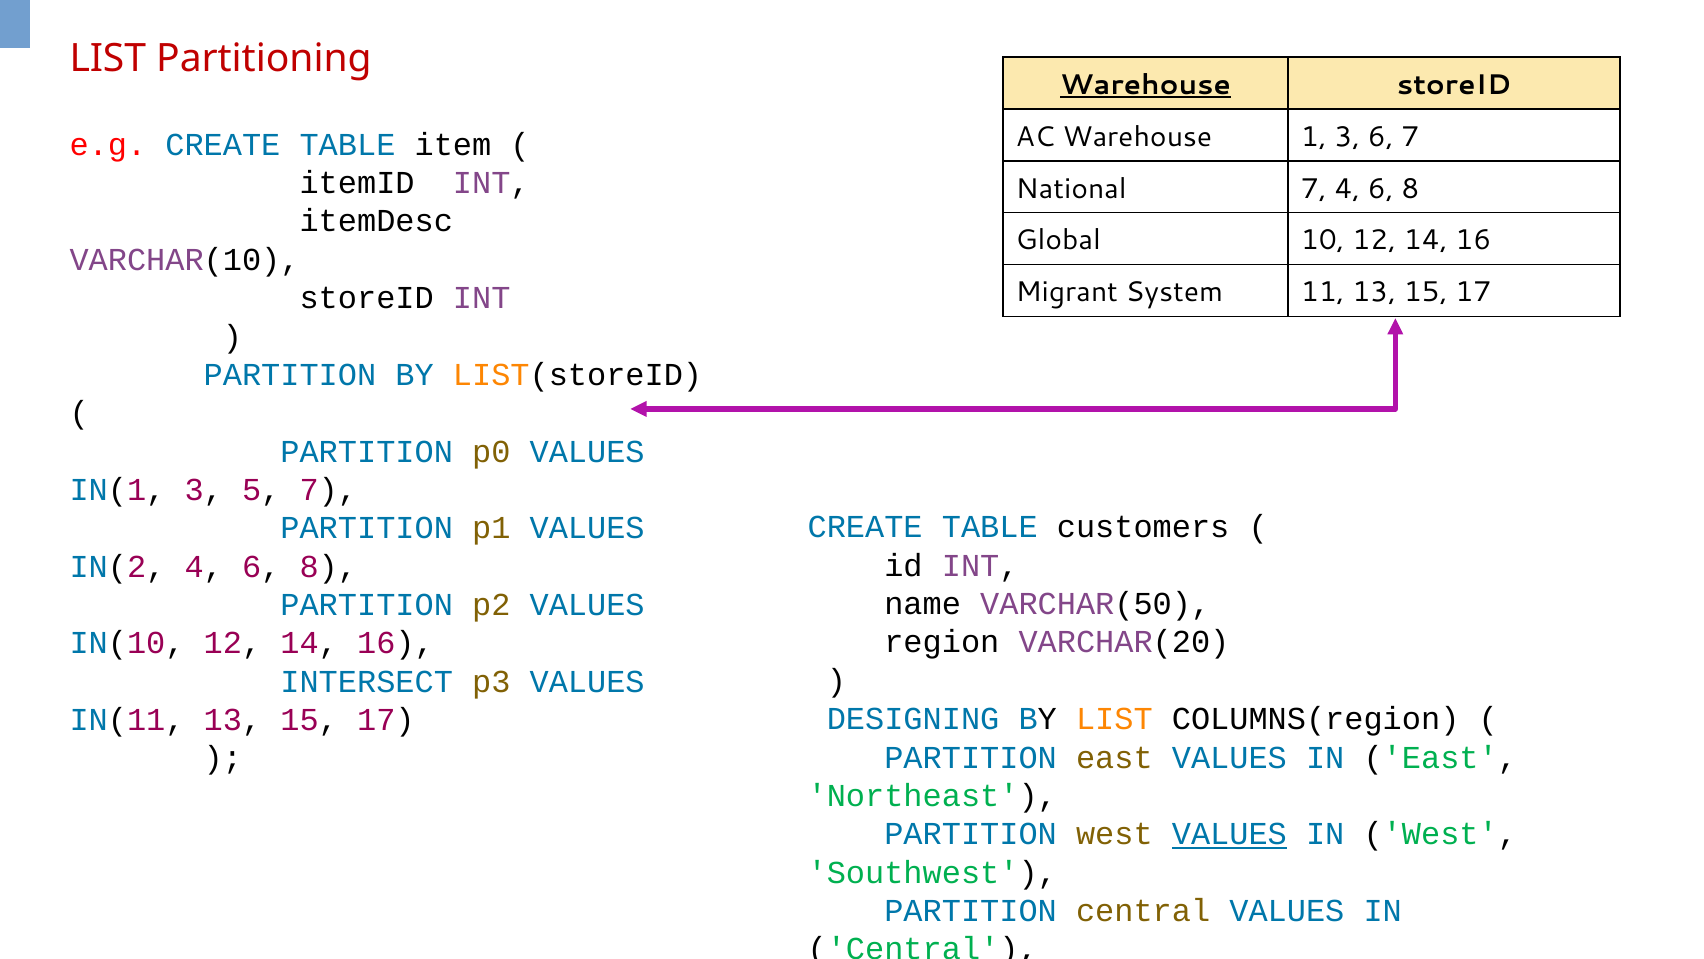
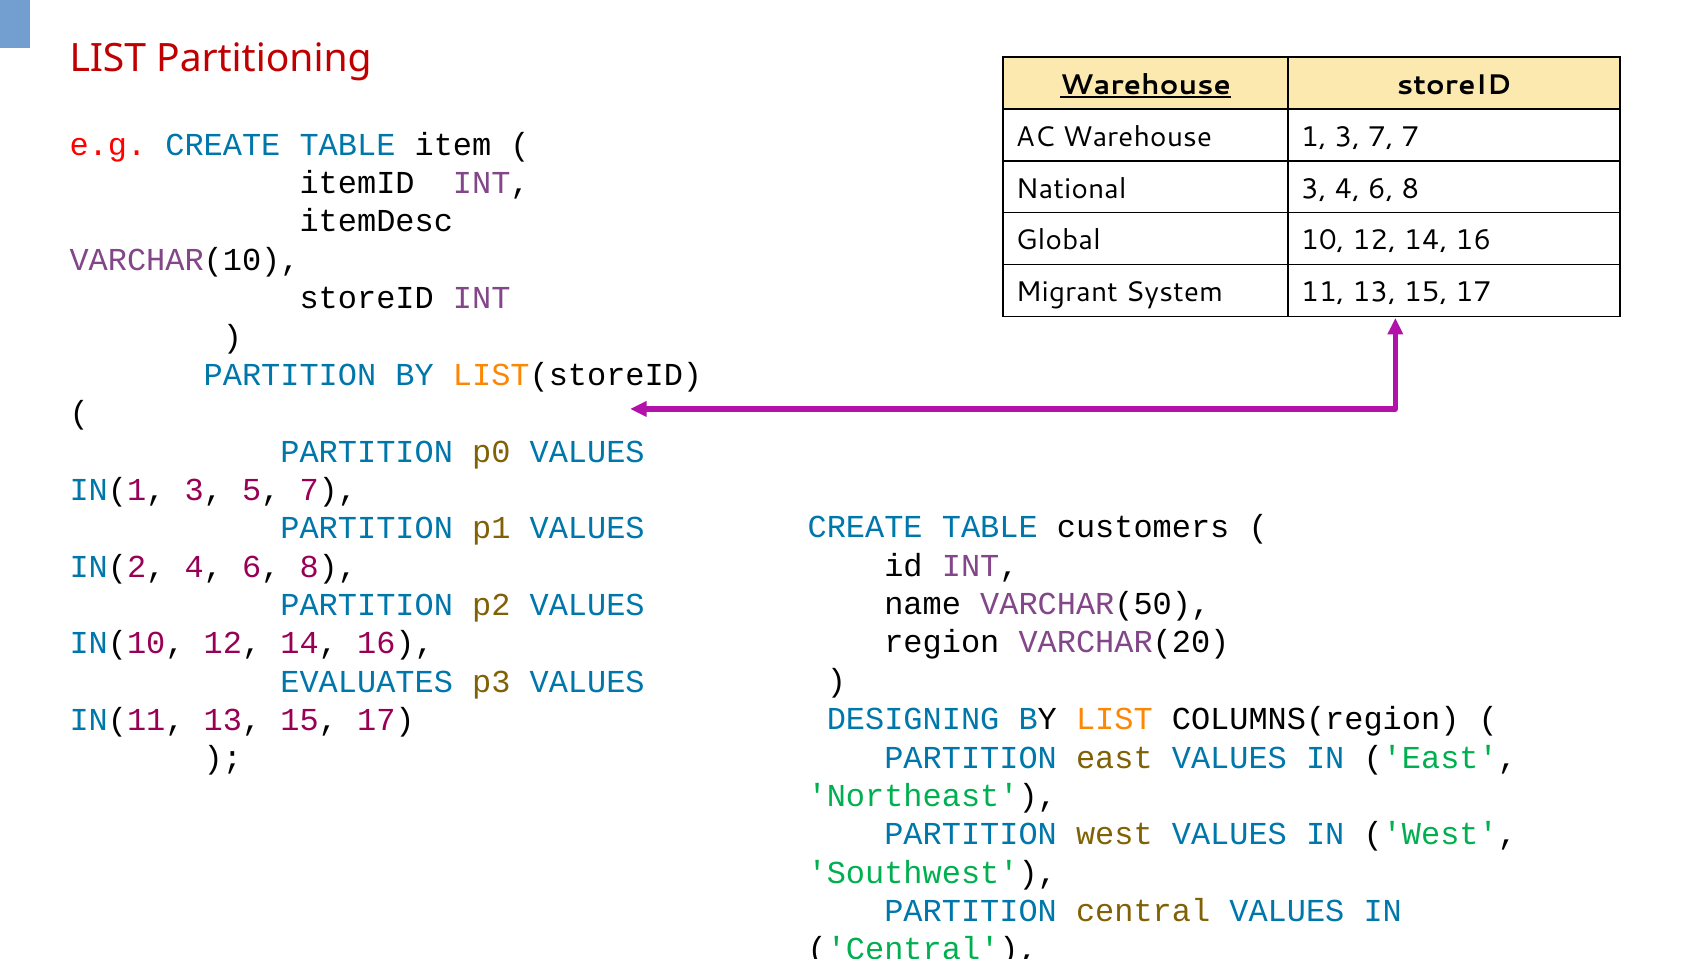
3 6: 6 -> 7 (1381, 137)
National 7: 7 -> 3 (1314, 189)
INTERSECT: INTERSECT -> EVALUATES (367, 681)
VALUES underline: present -> none (1229, 834)
